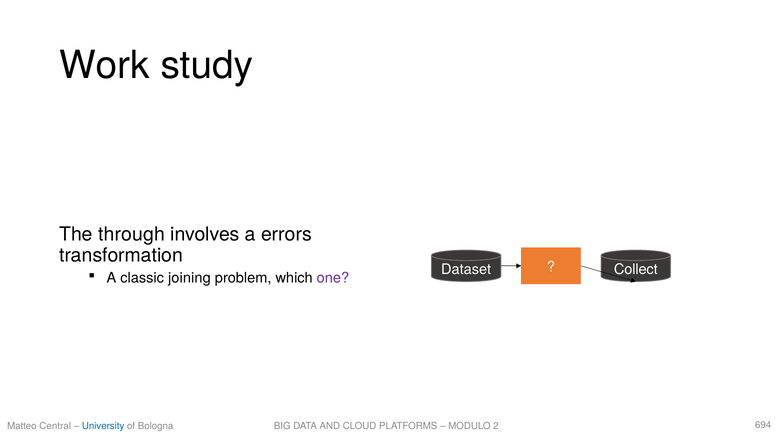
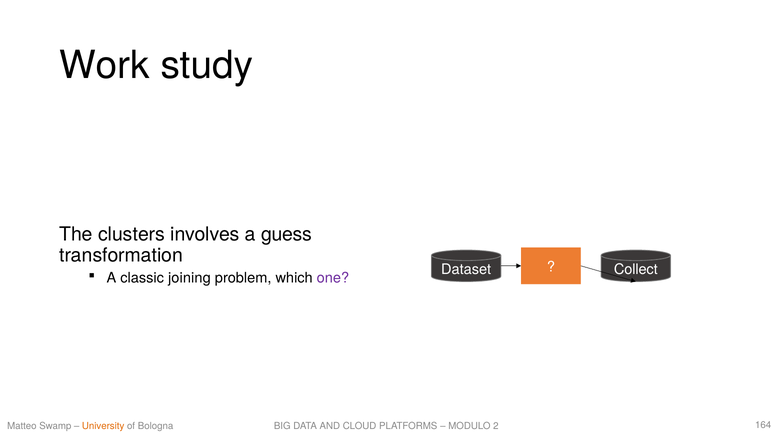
through: through -> clusters (132, 235)
errors: errors -> guess (287, 235)
Central: Central -> Swamp (55, 426)
University colour: blue -> orange (103, 426)
694: 694 -> 164 (763, 425)
